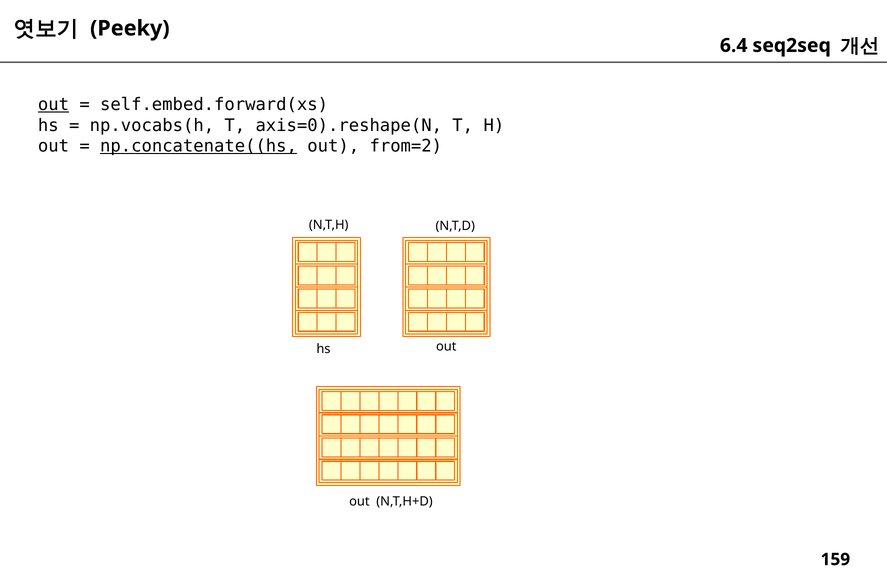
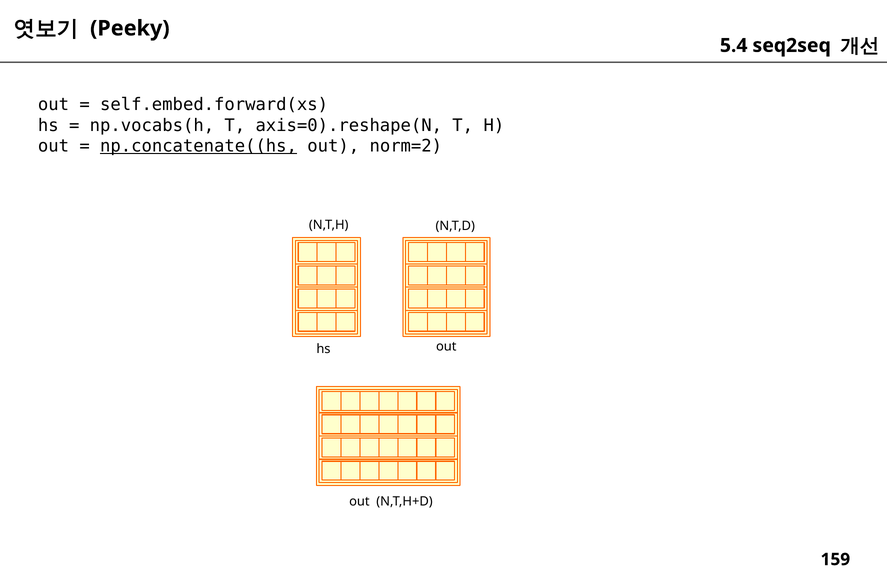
6.4: 6.4 -> 5.4 (734, 45)
out underline: present -> none (54, 105)
from=2: from=2 -> norm=2 (406, 146)
